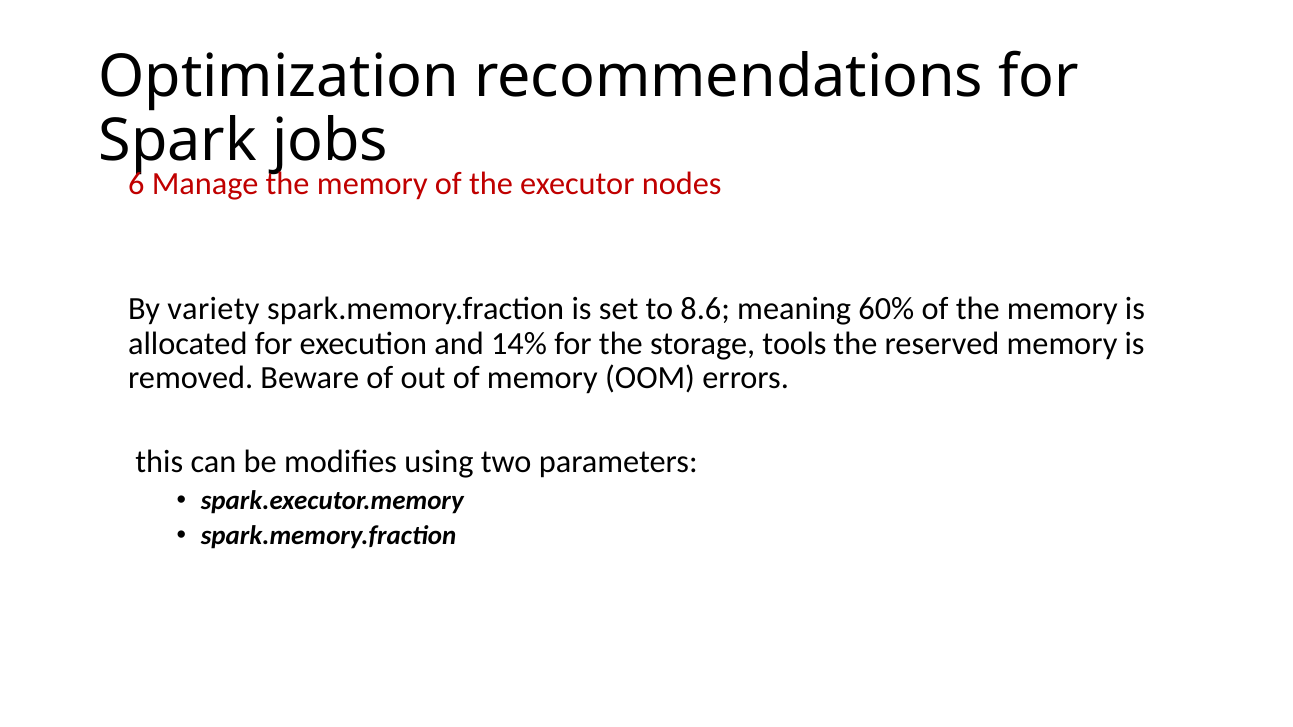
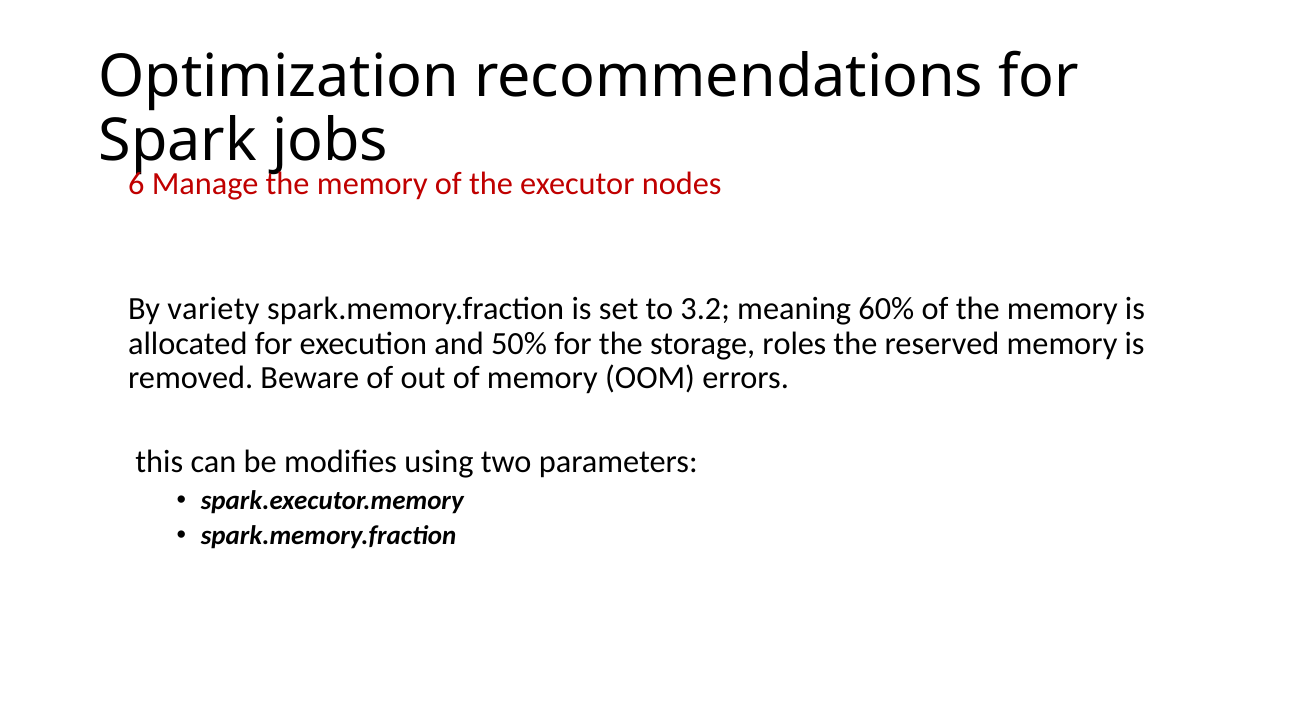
8.6: 8.6 -> 3.2 (705, 309)
14%: 14% -> 50% (519, 344)
tools: tools -> roles (794, 344)
